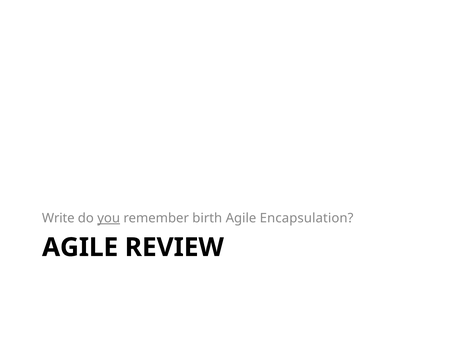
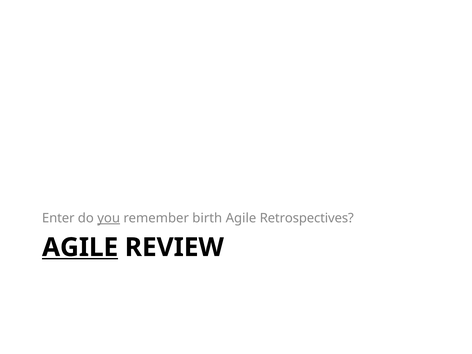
Write: Write -> Enter (58, 218)
Encapsulation: Encapsulation -> Retrospectives (307, 218)
AGILE underline: none -> present (80, 247)
